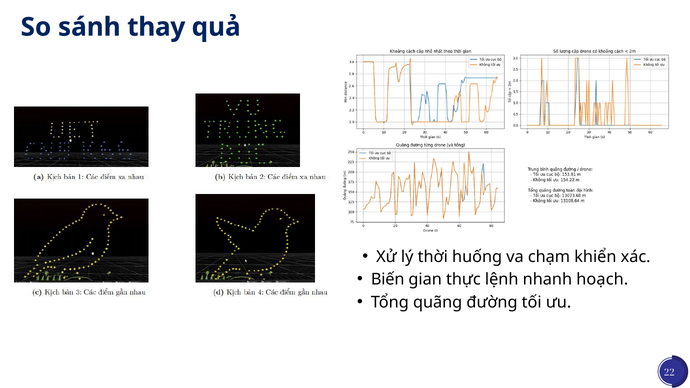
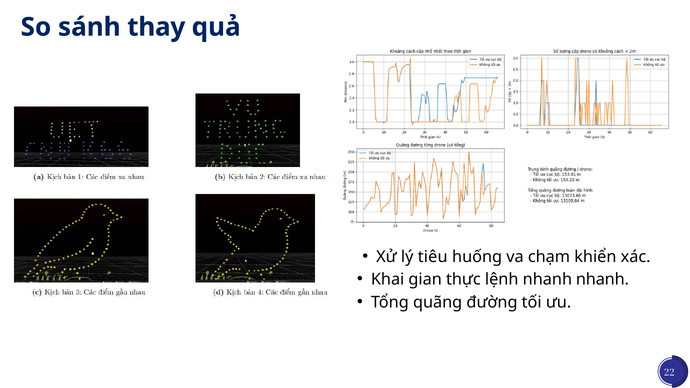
thời: thời -> tiêu (433, 257)
Biến: Biến -> Khai (388, 280)
nhanh hoạch: hoạch -> nhanh (602, 280)
